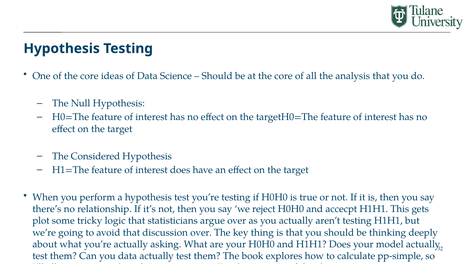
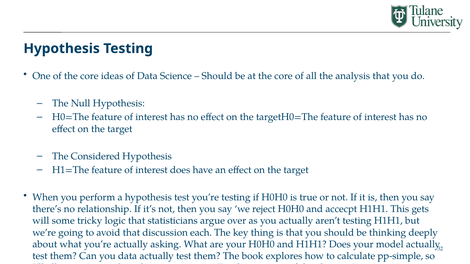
plot: plot -> will (41, 221)
discussion over: over -> each (201, 233)
